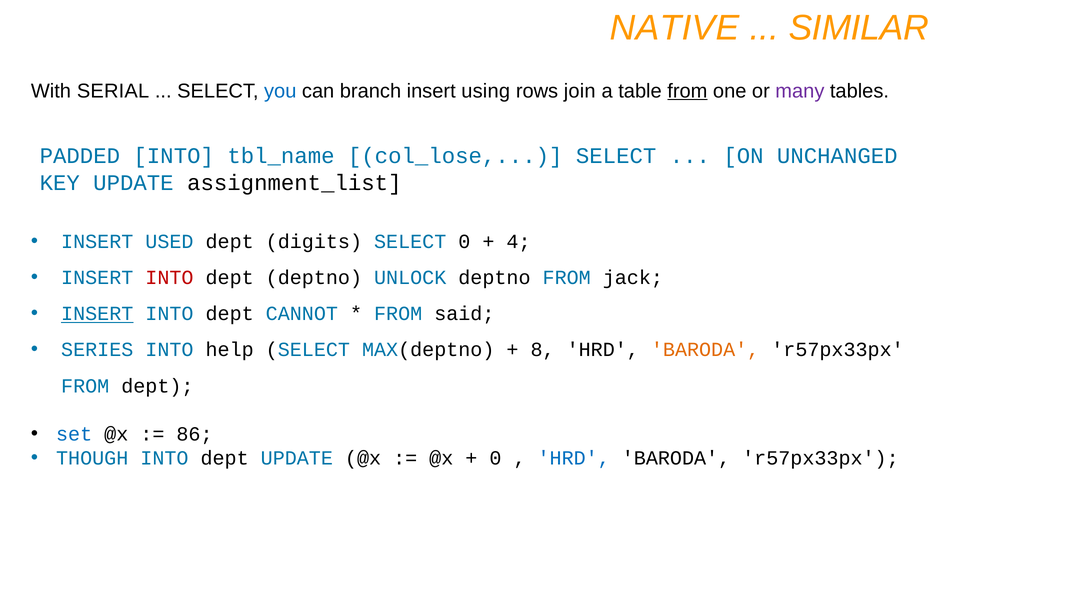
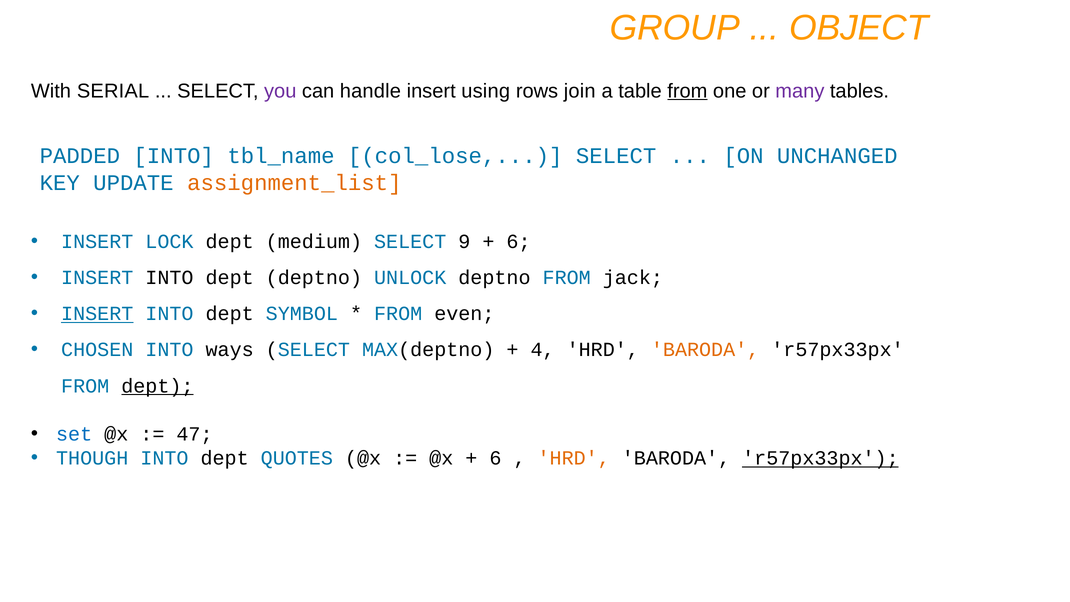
NATIVE: NATIVE -> GROUP (675, 28)
SIMILAR: SIMILAR -> OBJECT (859, 28)
you colour: blue -> purple (280, 91)
branch: branch -> handle (370, 91)
assignment_list colour: black -> orange (294, 183)
USED: USED -> LOCK (169, 241)
digits: digits -> medium (314, 241)
SELECT 0: 0 -> 9 (464, 241)
4: 4 -> 6 (519, 241)
INTO colour: red -> black (169, 278)
CANNOT: CANNOT -> SYMBOL (302, 314)
said: said -> even (464, 314)
SERIES: SERIES -> CHOSEN (97, 350)
help: help -> ways (230, 350)
8: 8 -> 4 (543, 350)
dept underline: none -> present (157, 386)
86: 86 -> 47 (195, 434)
dept UPDATE: UPDATE -> QUOTES (297, 458)
0: 0 -> 6 (495, 458)
HRD colour: blue -> orange (574, 458)
r57px33px underline: none -> present (820, 458)
